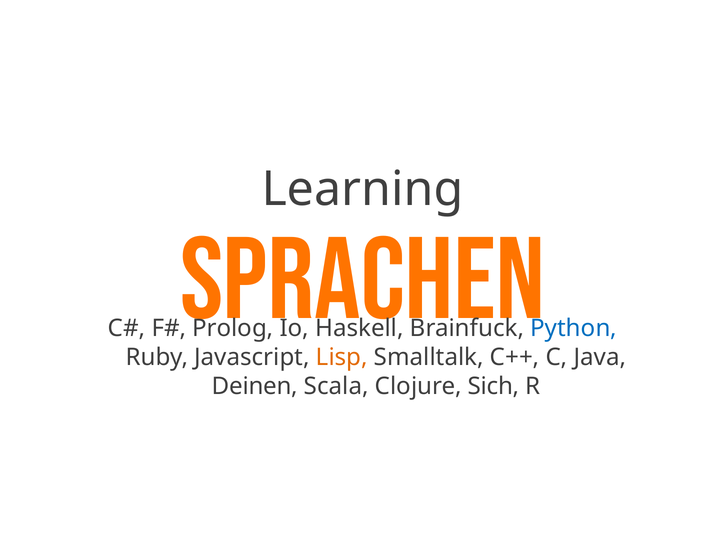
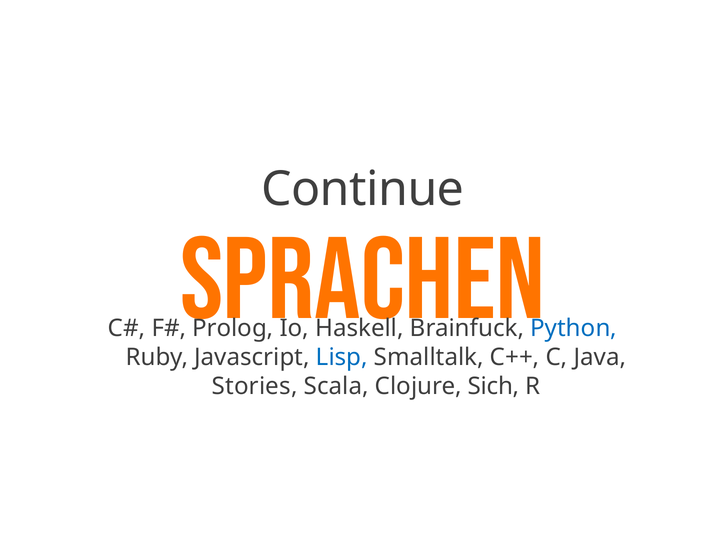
Learning: Learning -> Continue (363, 189)
Lisp colour: orange -> blue (342, 357)
Deinen: Deinen -> Stories (255, 386)
